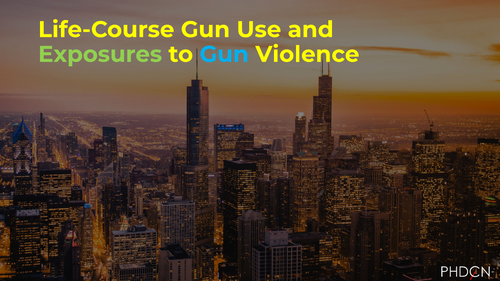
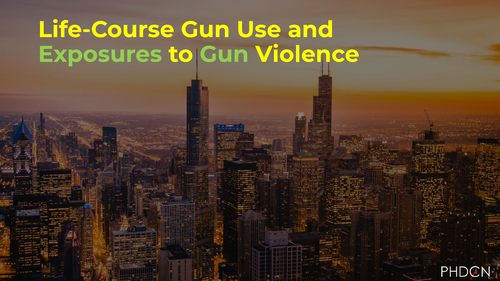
Gun colour: light blue -> light green (224, 54)
